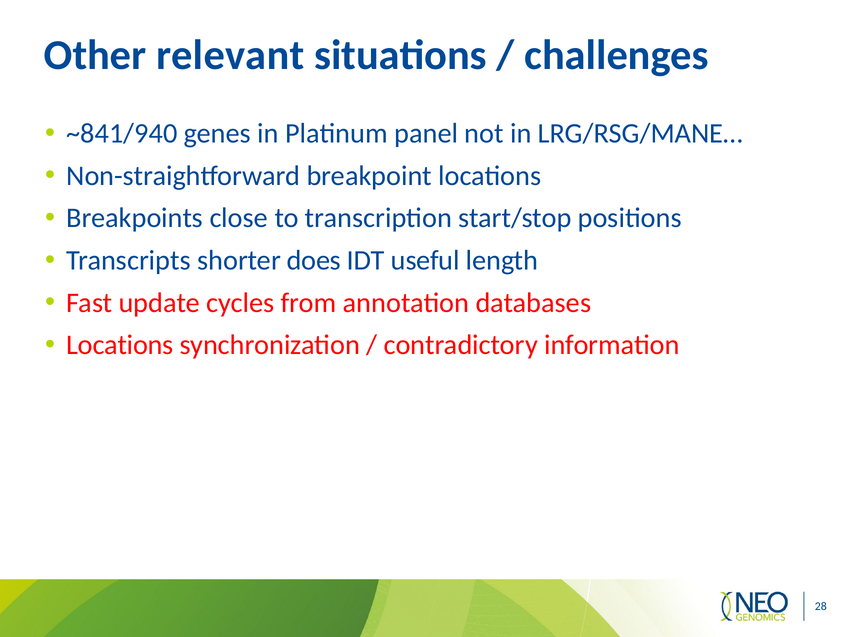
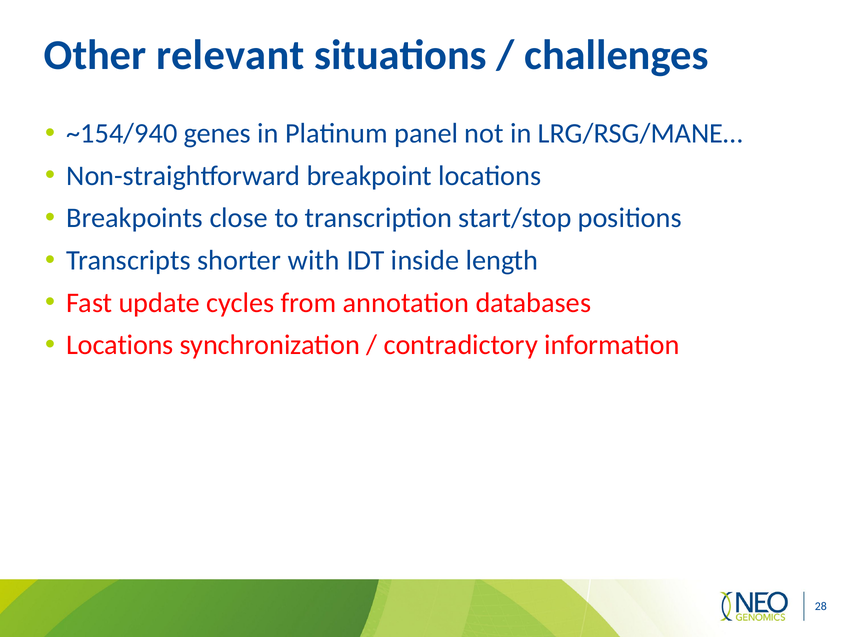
~841/940: ~841/940 -> ~154/940 (122, 133)
does: does -> with (314, 261)
useful: useful -> inside (425, 261)
